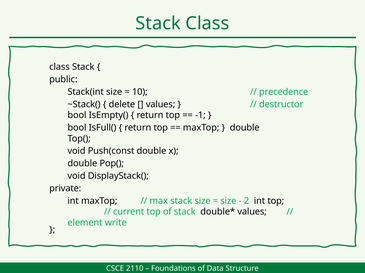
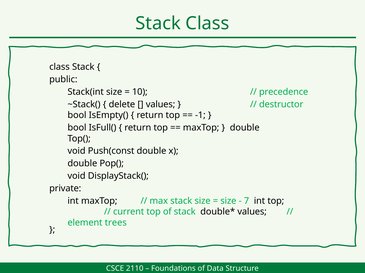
2: 2 -> 7 (247, 201)
write: write -> trees (116, 223)
